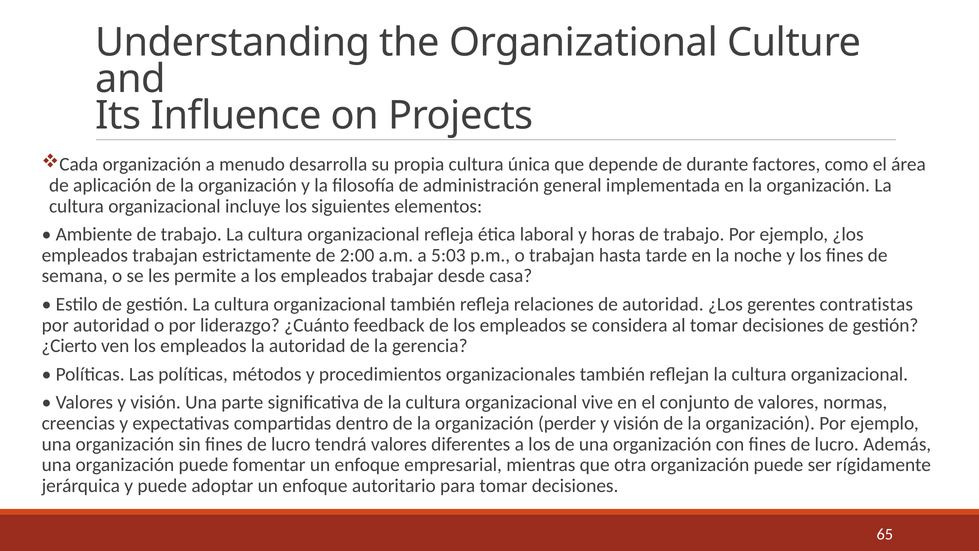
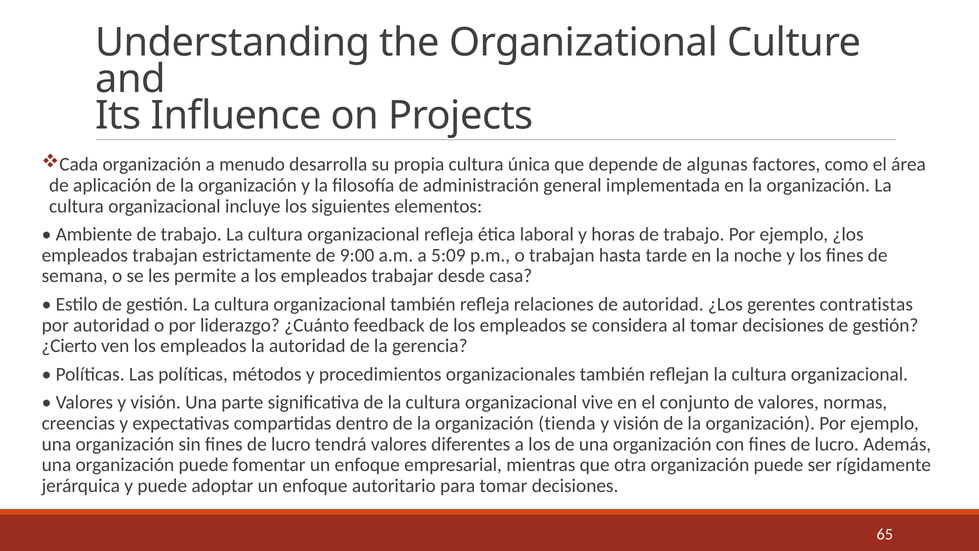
durante: durante -> algunas (717, 164)
2:00: 2:00 -> 9:00 (357, 255)
5:03: 5:03 -> 5:09 (448, 255)
perder: perder -> tienda (567, 423)
